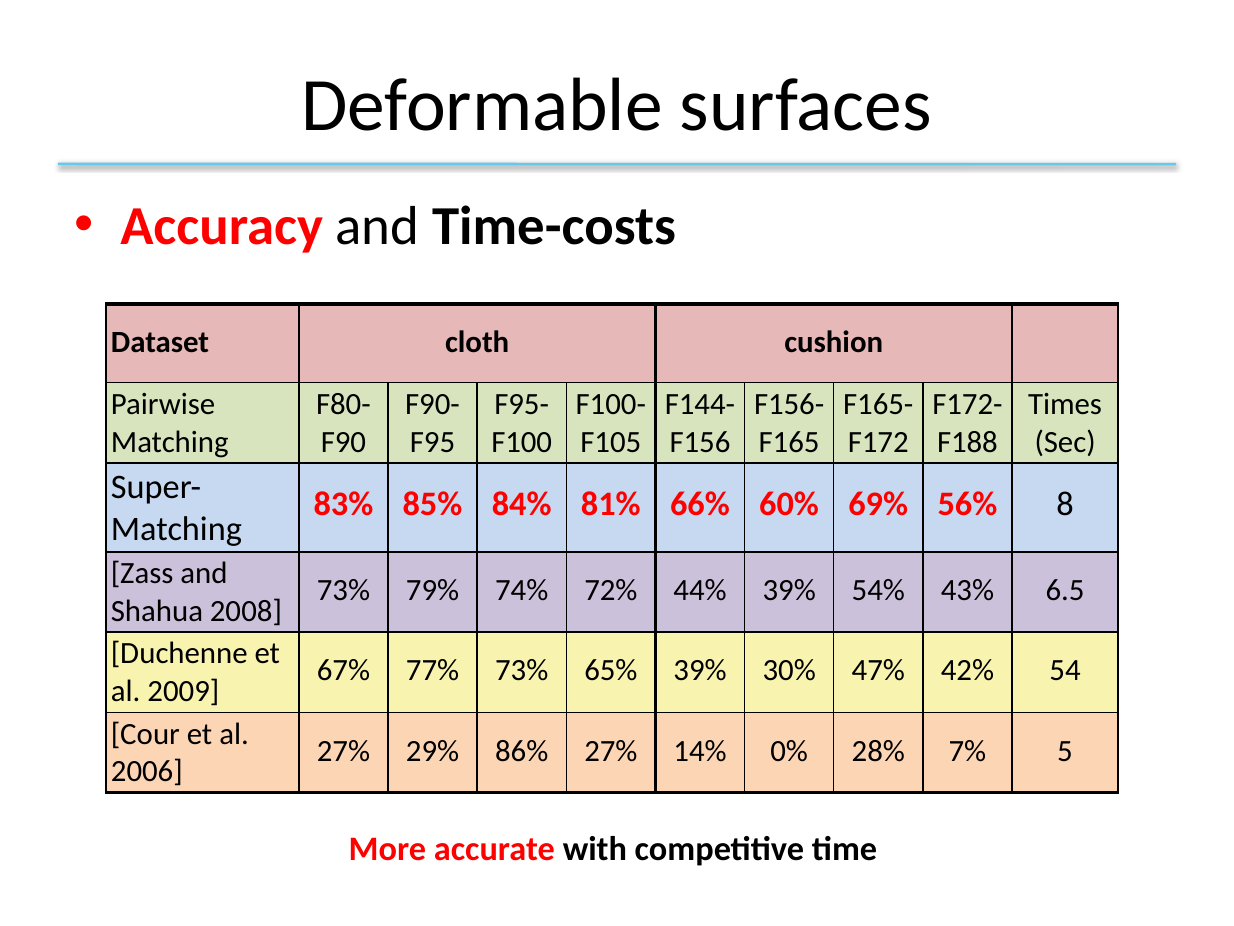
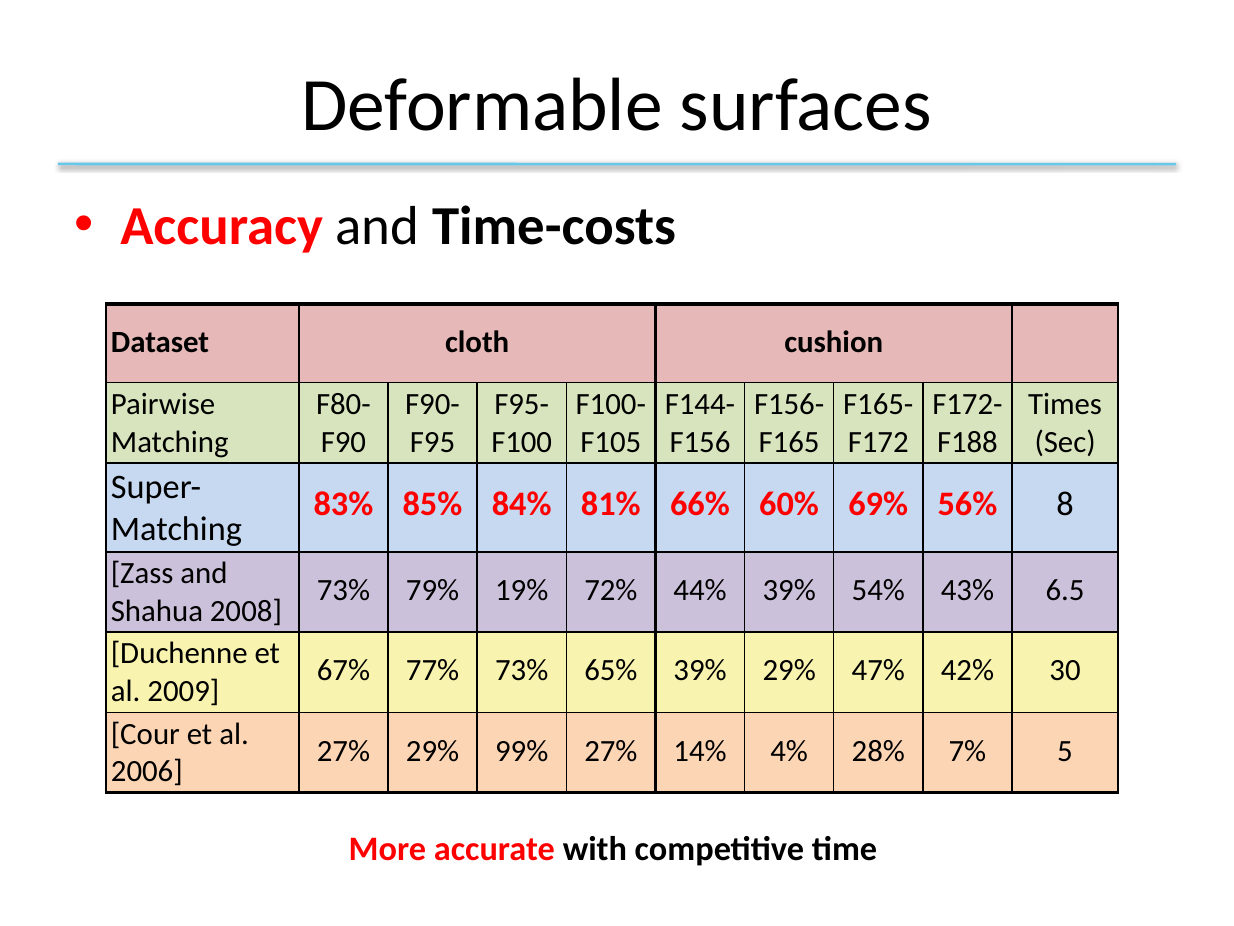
74%: 74% -> 19% (522, 590)
39% 30%: 30% -> 29% (789, 670)
54: 54 -> 30 (1065, 670)
86%: 86% -> 99% (522, 751)
0%: 0% -> 4% (789, 751)
